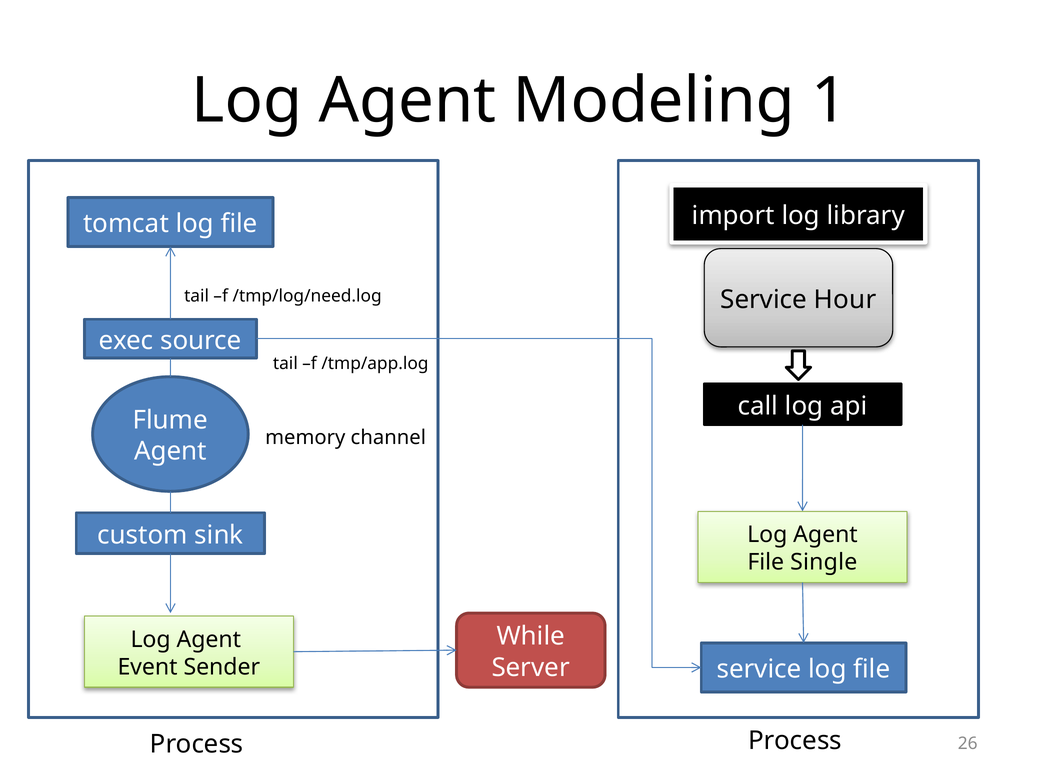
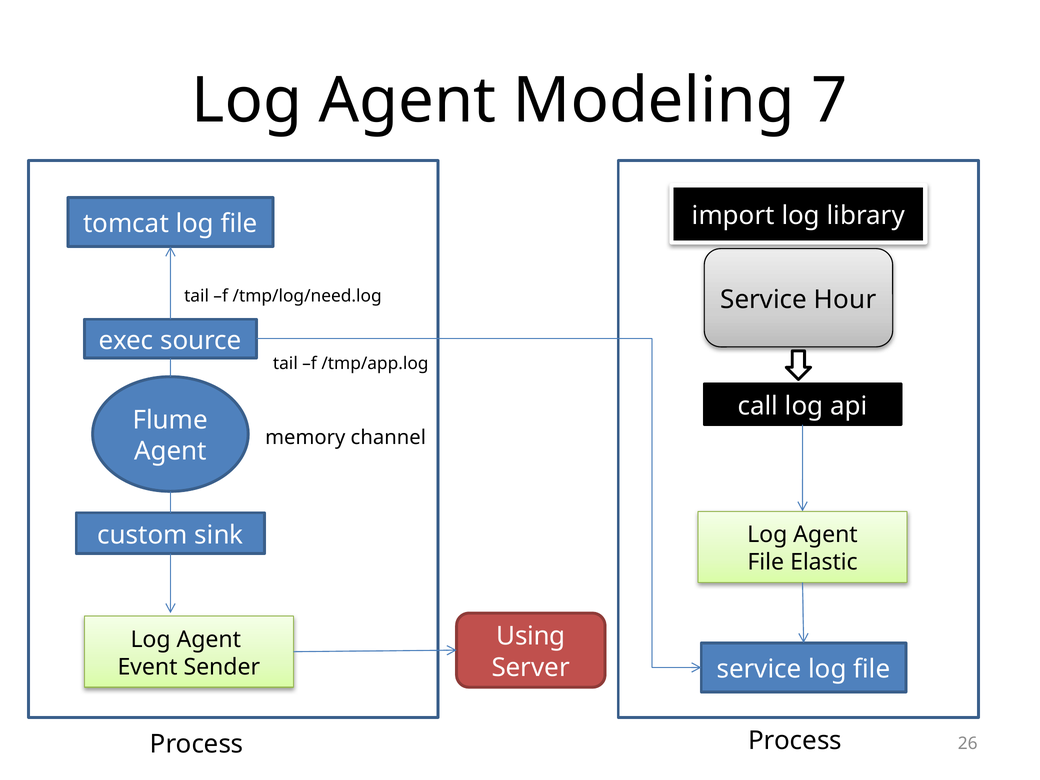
1: 1 -> 7 (830, 101)
Single: Single -> Elastic (824, 562)
While: While -> Using (531, 636)
